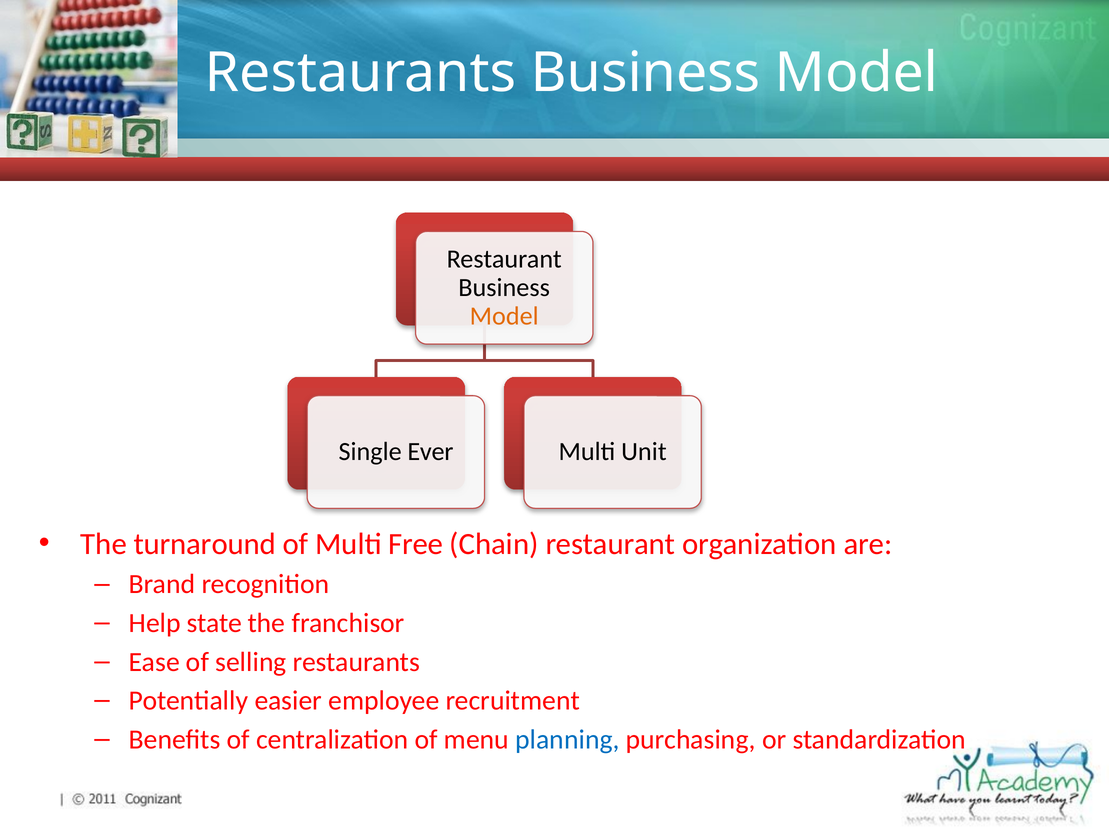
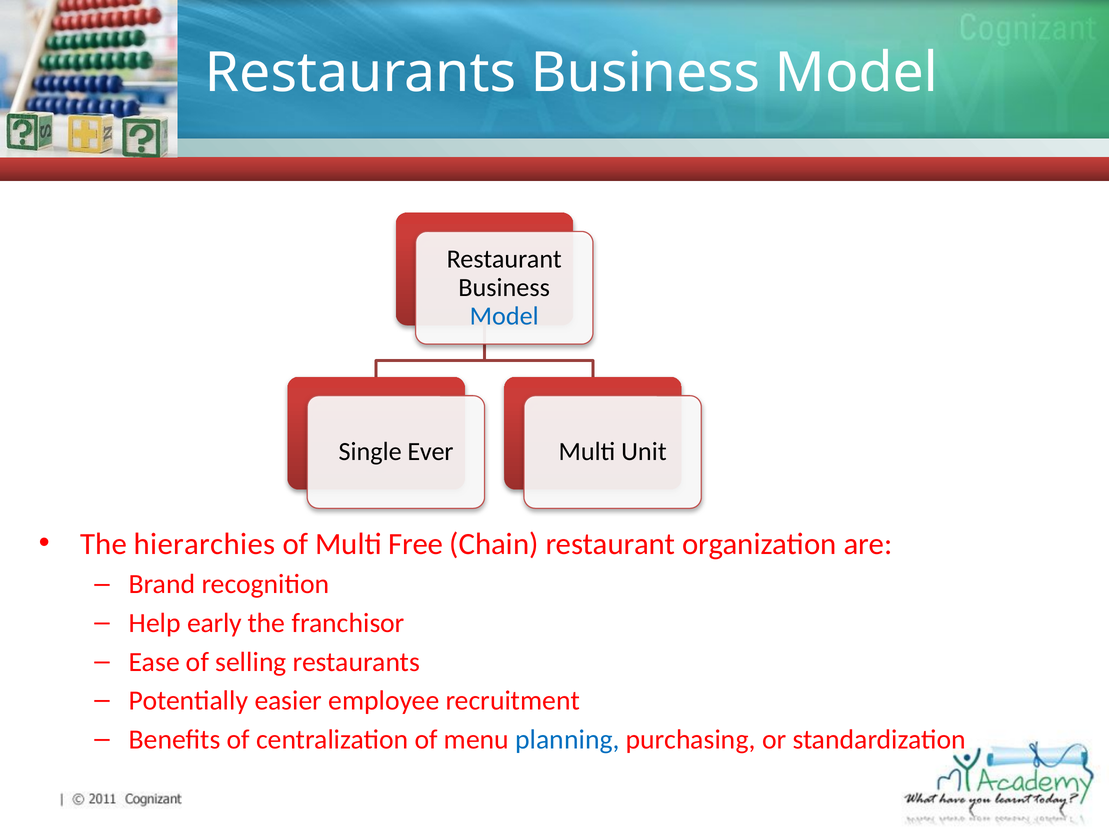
Model colour: orange -> blue (504, 316)
turnaround: turnaround -> hierarchies (205, 544)
state: state -> early (214, 623)
